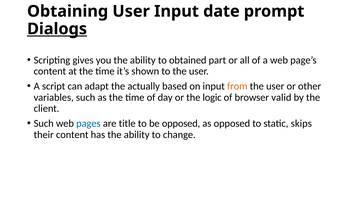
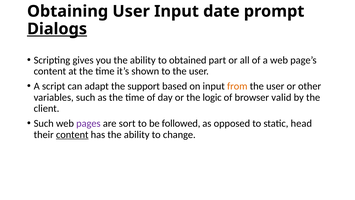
actually: actually -> support (144, 86)
pages colour: blue -> purple (88, 123)
title: title -> sort (127, 123)
be opposed: opposed -> followed (181, 123)
skips: skips -> head (301, 123)
content underline: none -> present (72, 134)
